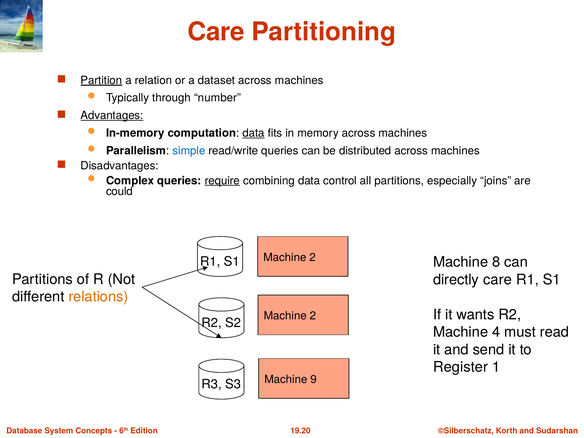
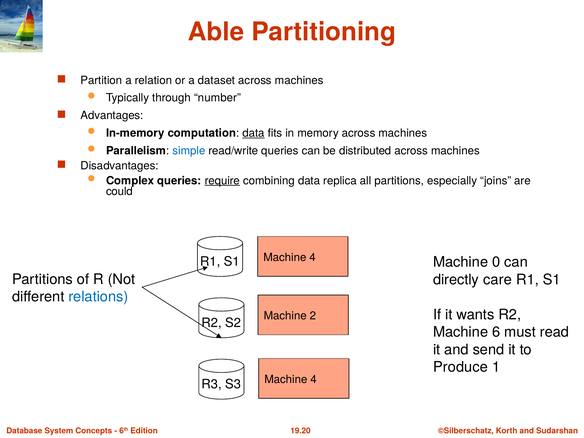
Care: Care -> Able (216, 32)
Partition underline: present -> none (101, 80)
Advantages underline: present -> none (112, 116)
control: control -> replica (340, 181)
2: 2 -> 4 (313, 257)
8: 8 -> 0 (496, 262)
relations colour: orange -> blue (98, 297)
4: 4 -> 6 (496, 332)
Register: Register -> Produce (461, 367)
9: 9 -> 4 (314, 379)
